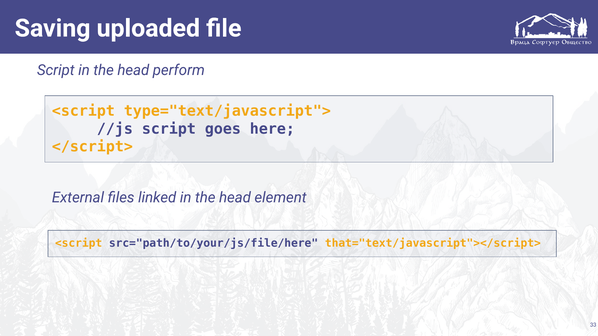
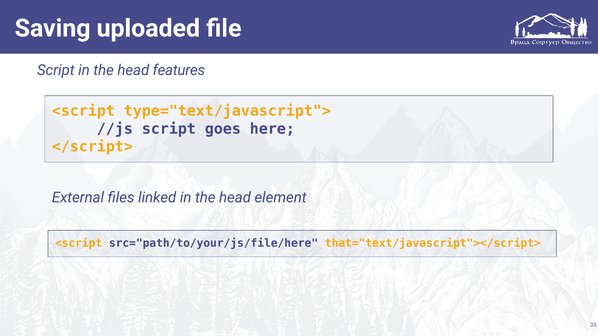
perform: perform -> features (179, 70)
